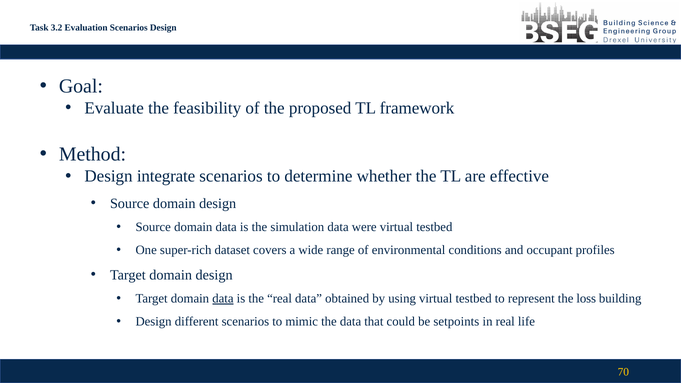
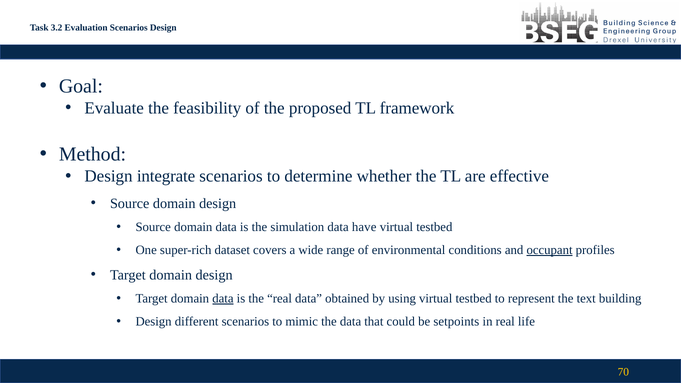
were: were -> have (364, 227)
occupant underline: none -> present (550, 250)
loss: loss -> text (586, 299)
